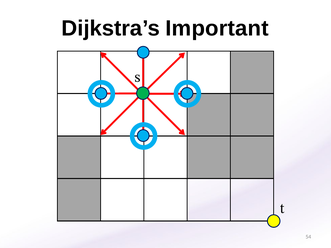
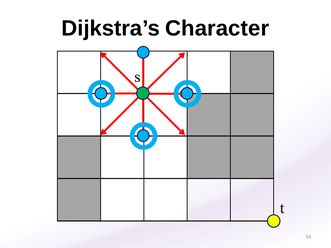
Important: Important -> Character (217, 28)
